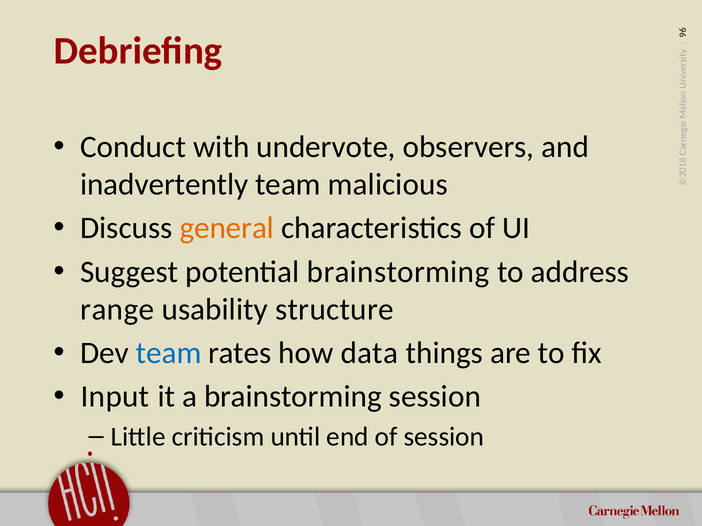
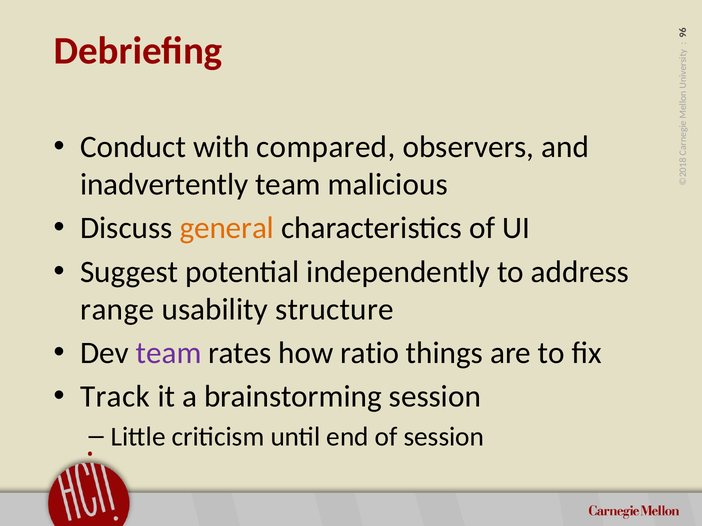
undervote: undervote -> compared (326, 147)
potential brainstorming: brainstorming -> independently (398, 272)
team colour: blue -> purple (169, 353)
data: data -> ratio (370, 353)
Input: Input -> Track (115, 397)
